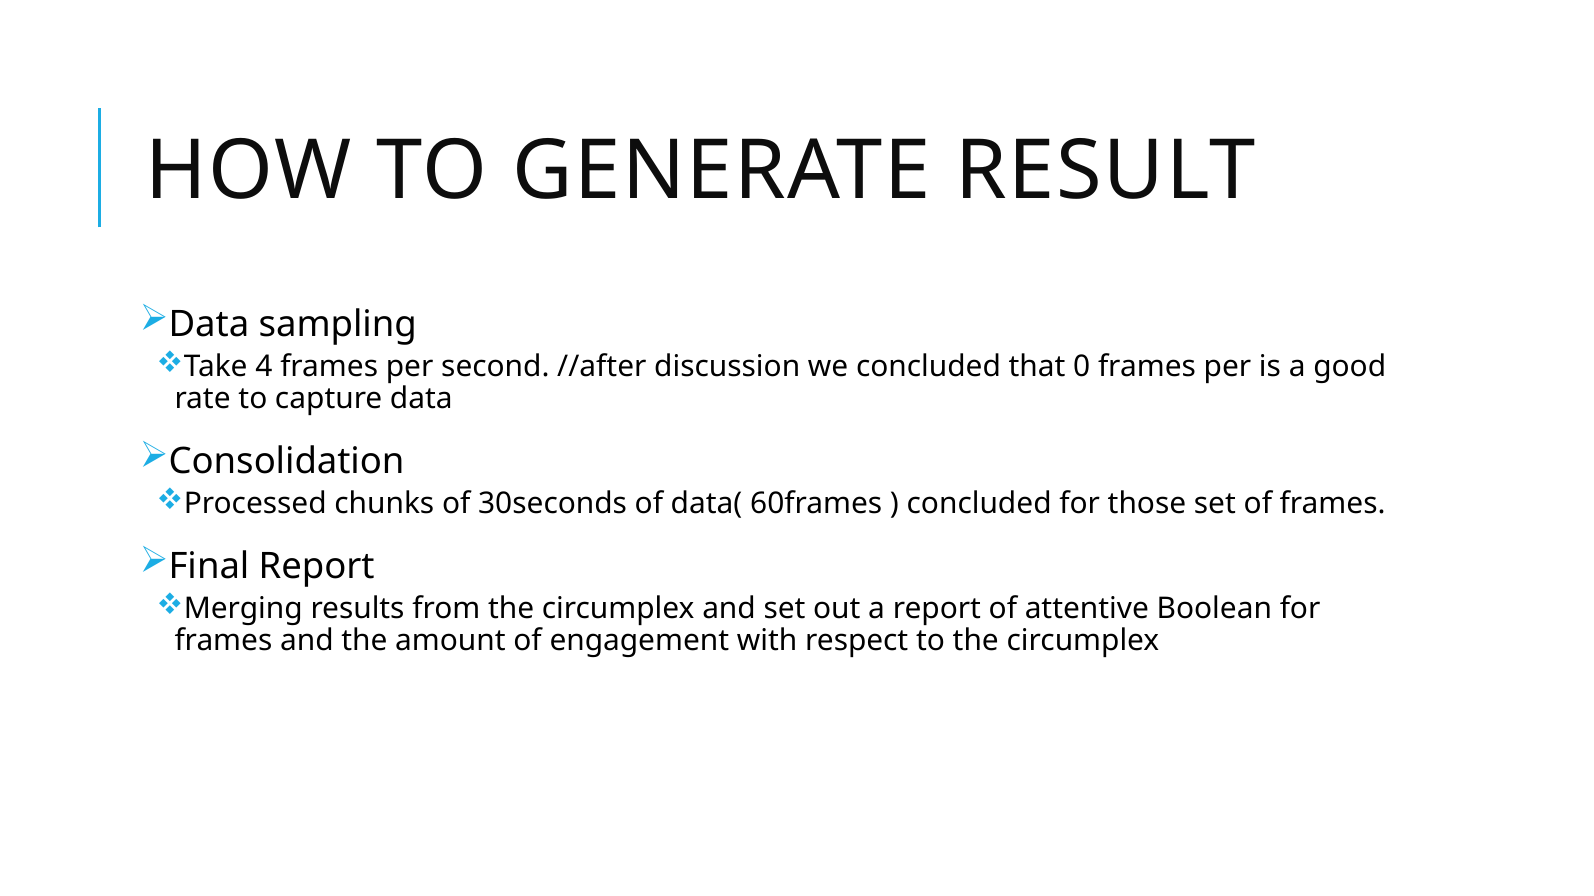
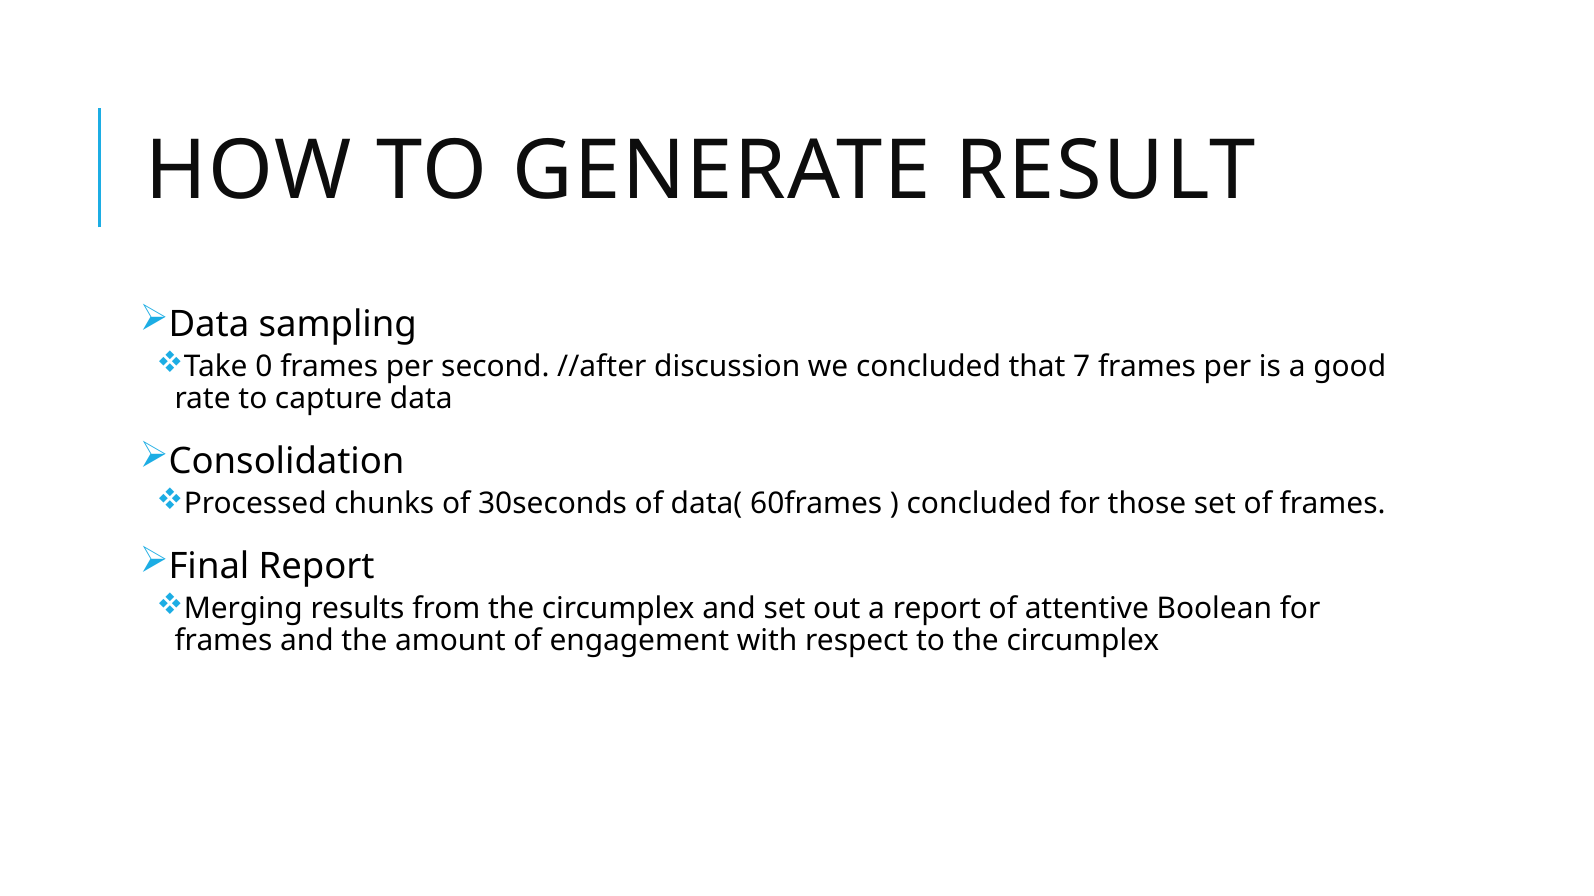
4: 4 -> 0 (264, 367)
0: 0 -> 7 (1082, 367)
